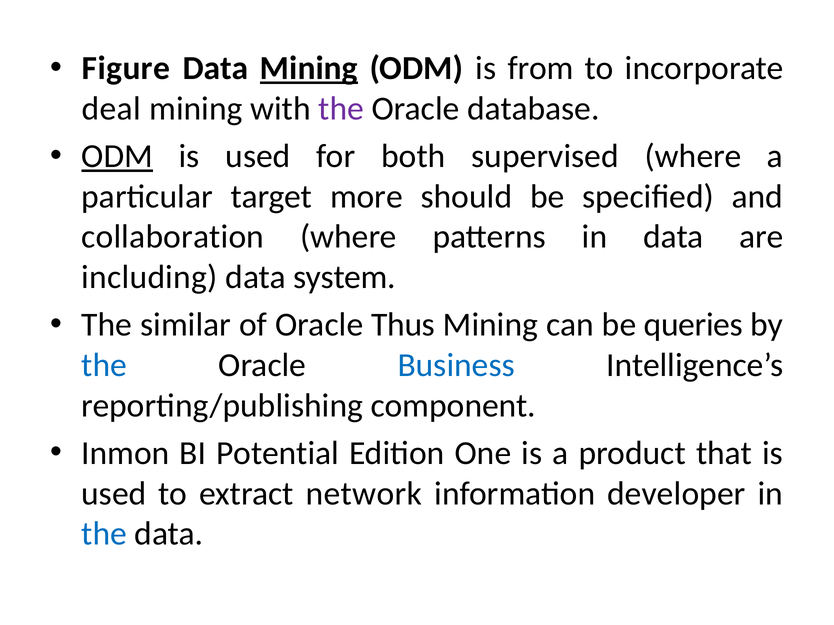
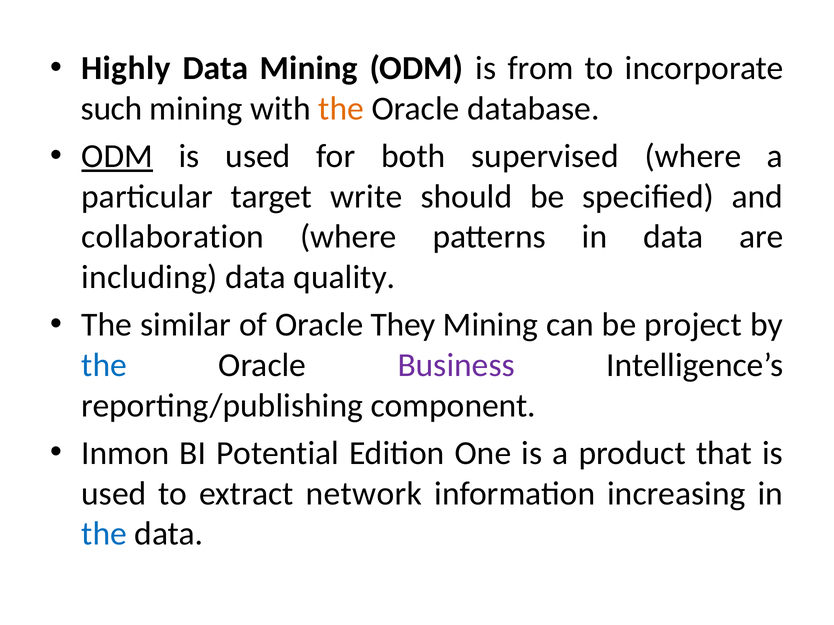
Figure: Figure -> Highly (126, 68)
Mining underline: present -> none (309, 68)
deal: deal -> such (112, 109)
the colour: purple -> orange (341, 109)
more: more -> write (366, 197)
system: system -> quality (344, 277)
Thus: Thus -> They (403, 325)
queries: queries -> project (693, 325)
Business colour: blue -> purple (456, 365)
developer: developer -> increasing (676, 494)
